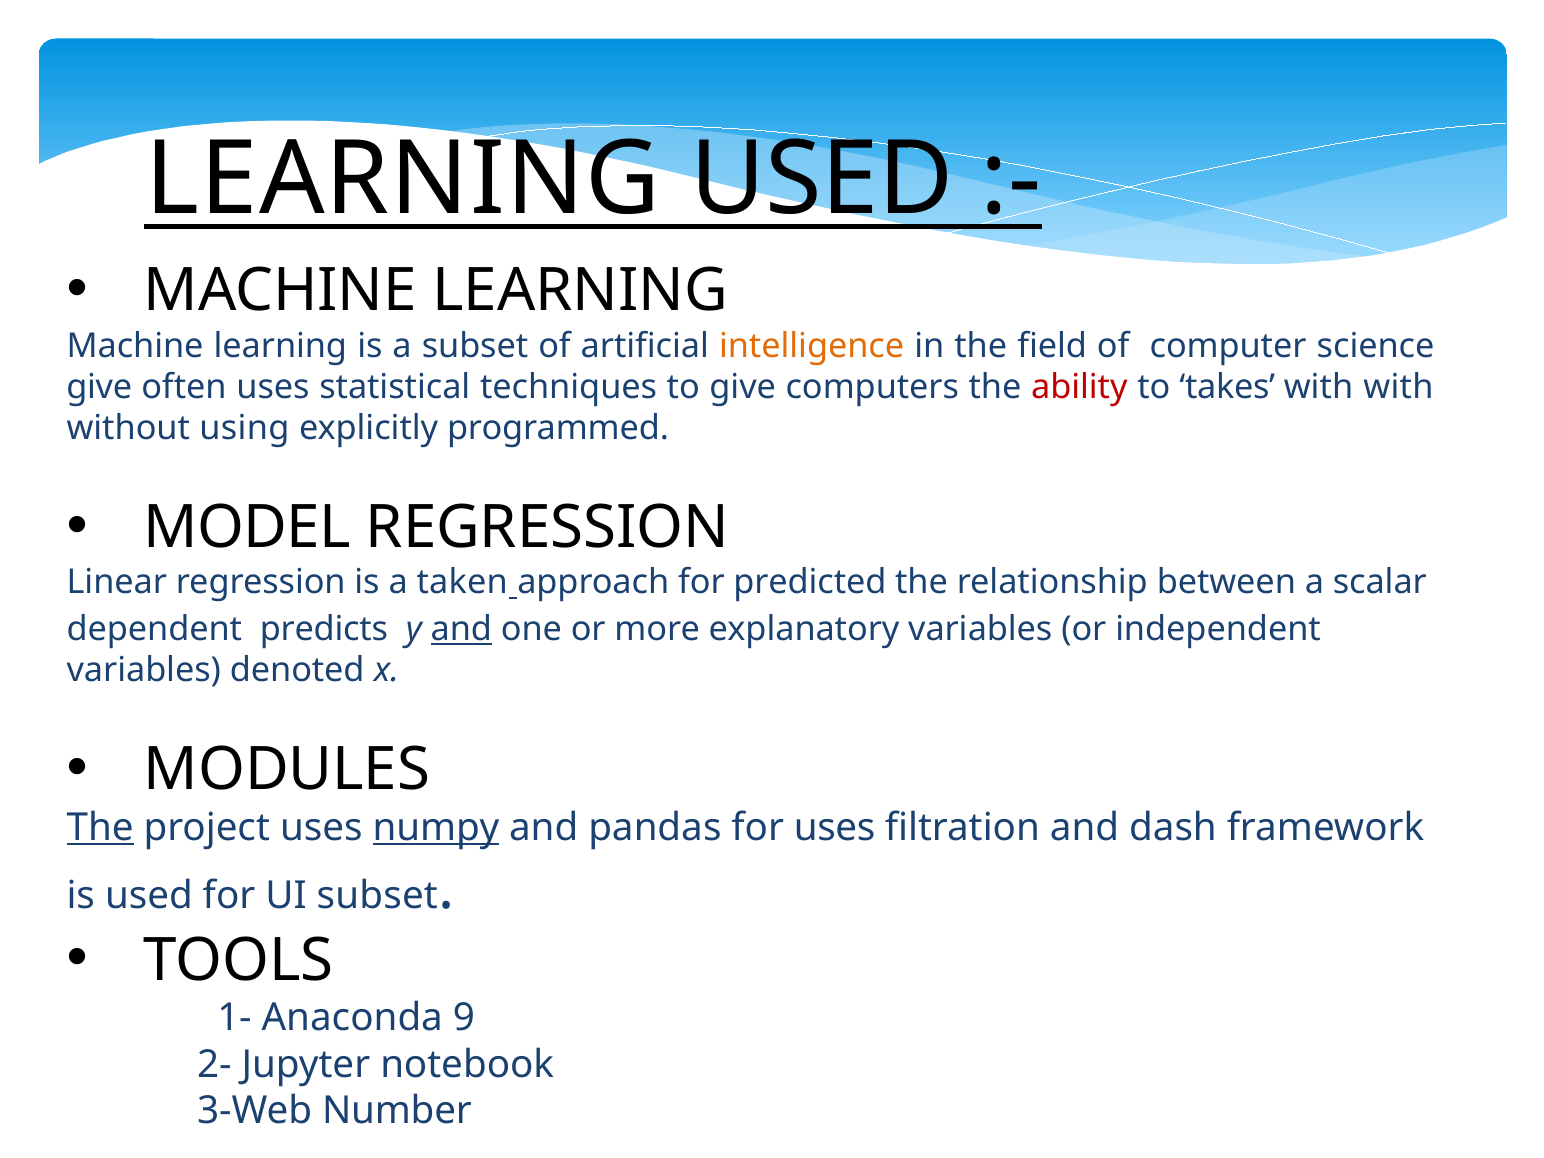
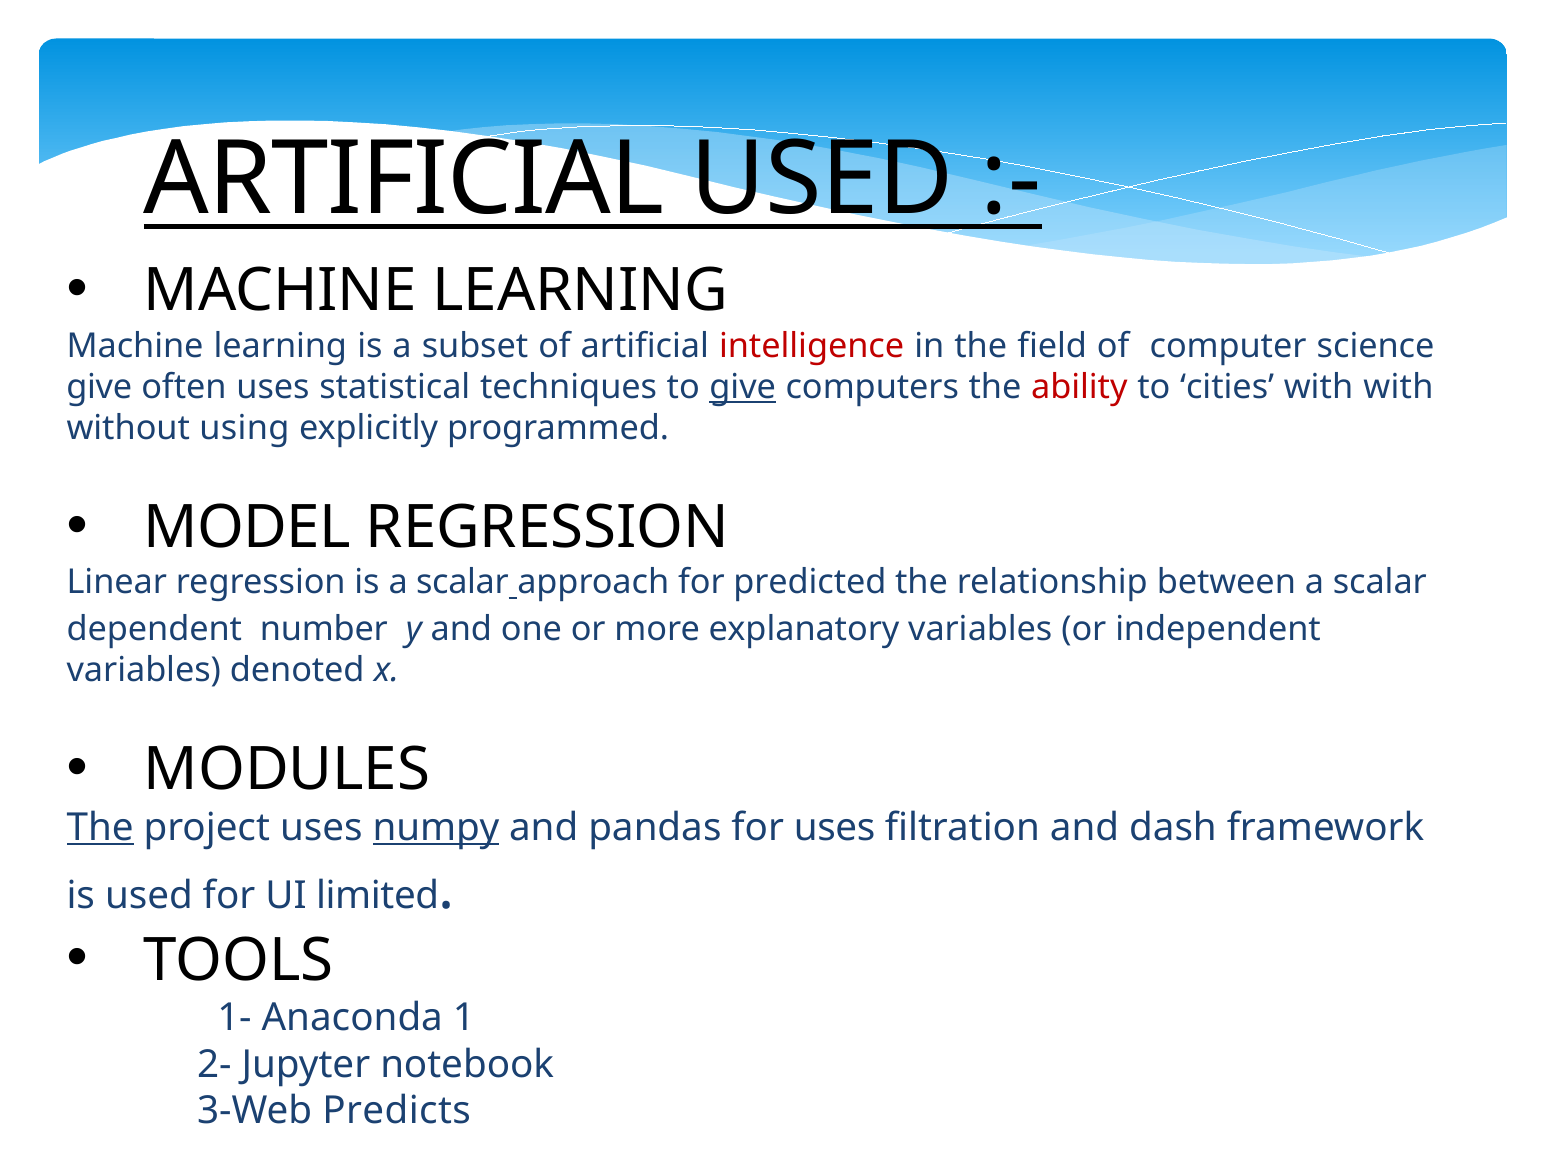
LEARNING: LEARNING -> ARTIFICIAL (404, 179)
intelligence colour: orange -> red (812, 346)
give underline: none -> present (743, 387)
takes: takes -> cities (1227, 387)
is a taken: taken -> scalar (462, 583)
predicts: predicts -> number (324, 629)
and underline: present -> none (461, 629)
UI subset: subset -> limited (378, 895)
9: 9 -> 1 (464, 1018)
Number: Number -> Predicts (397, 1111)
